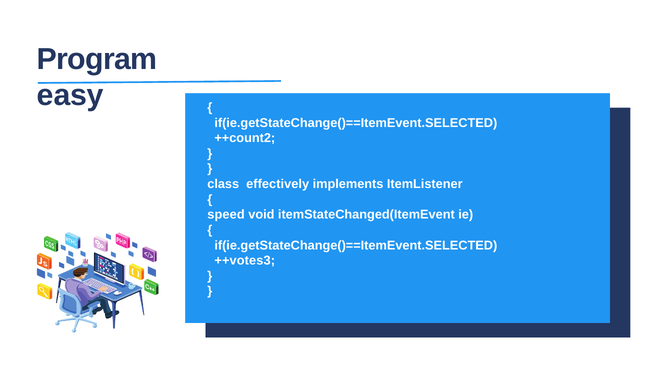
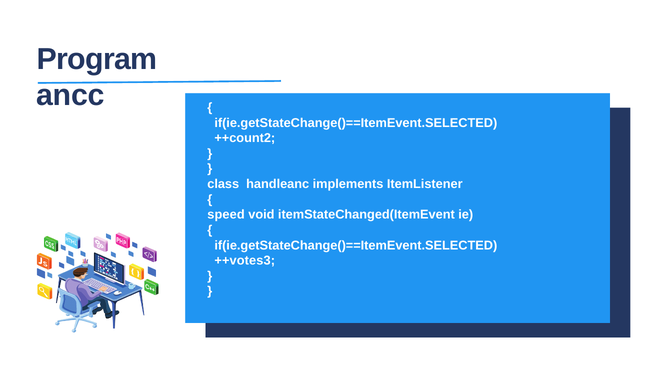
easy: easy -> ancc (70, 95)
effectively: effectively -> handleanc (278, 184)
